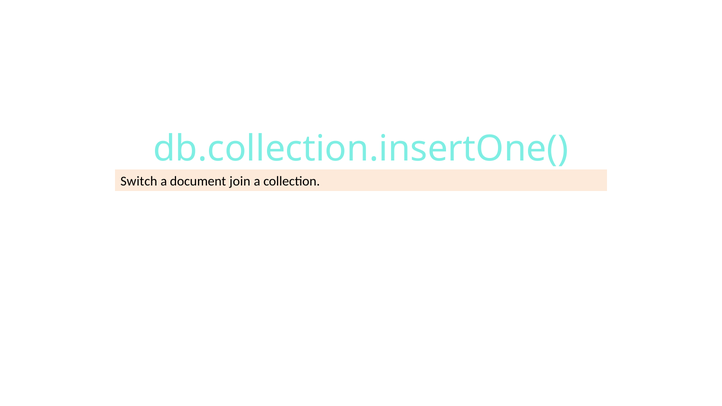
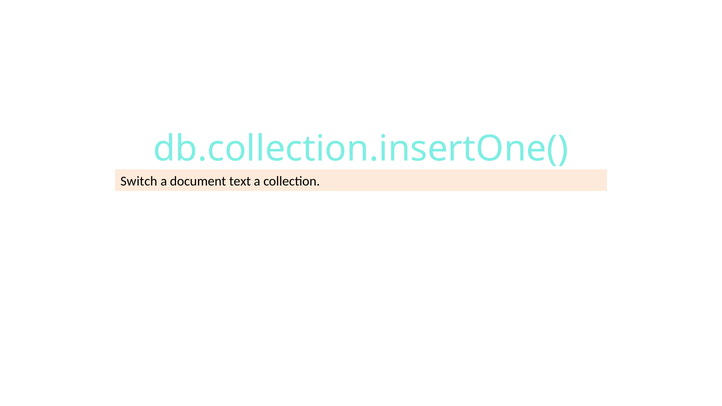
join: join -> text (240, 181)
